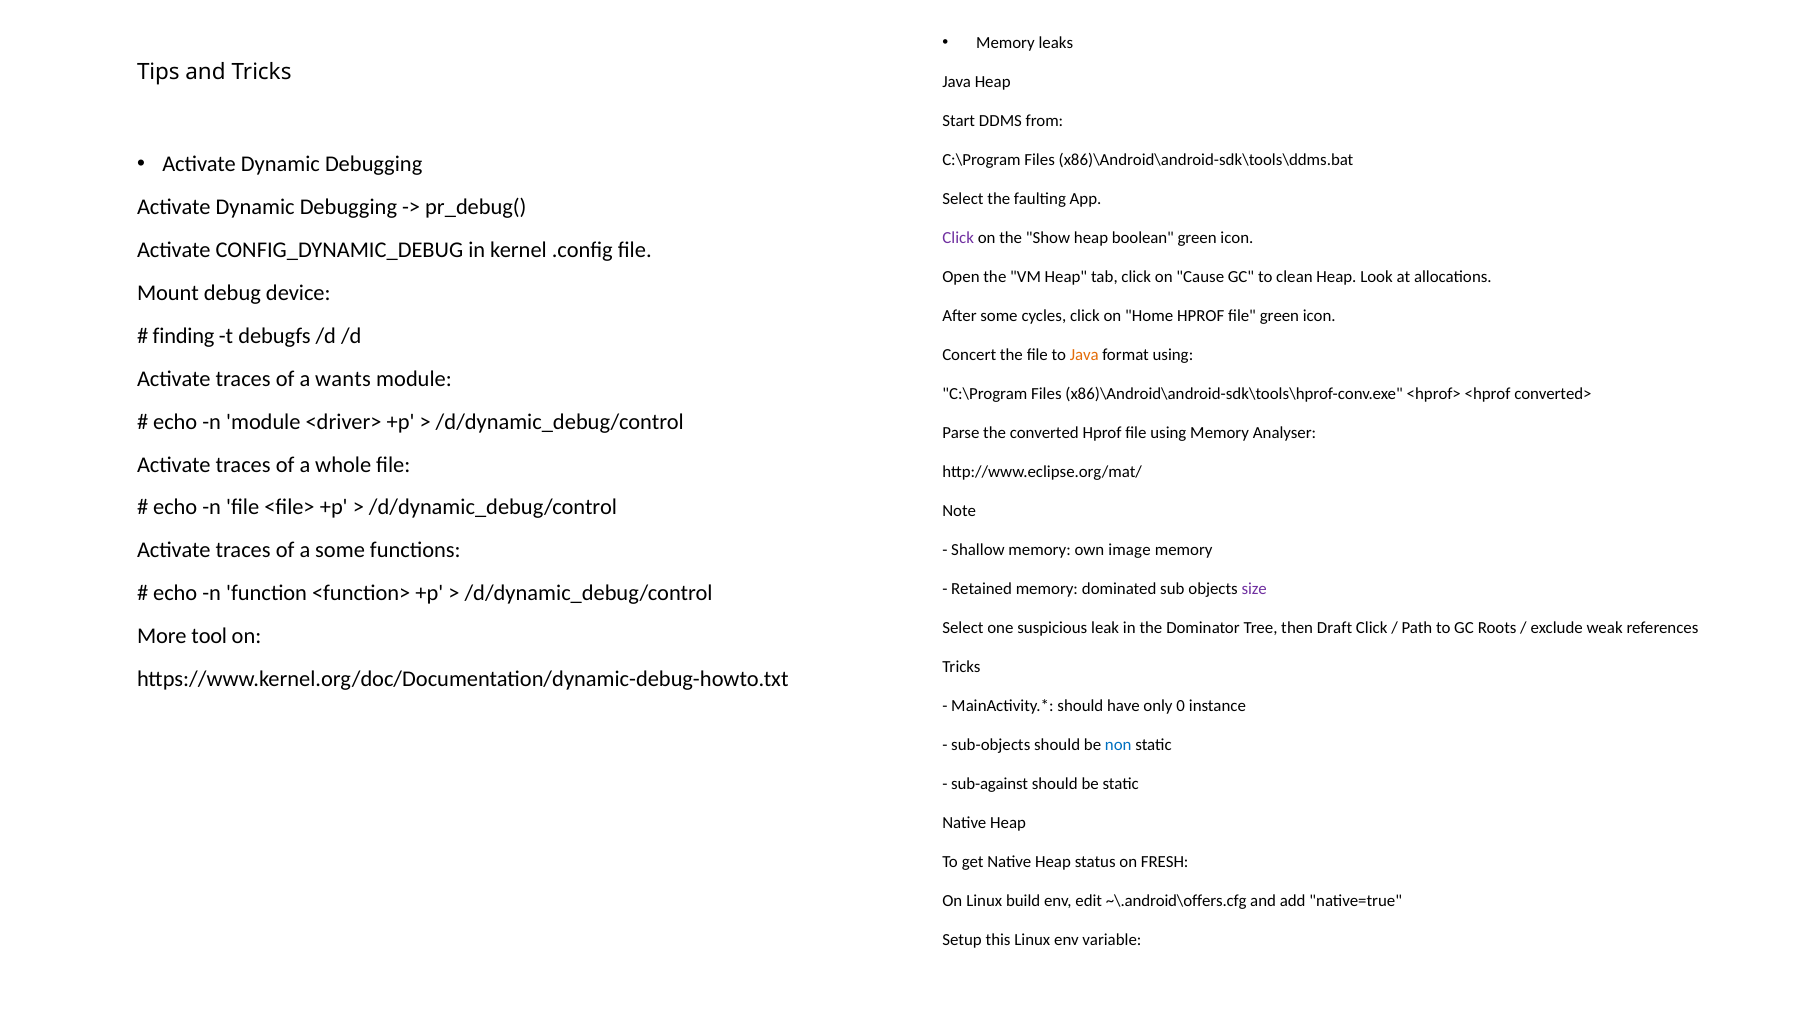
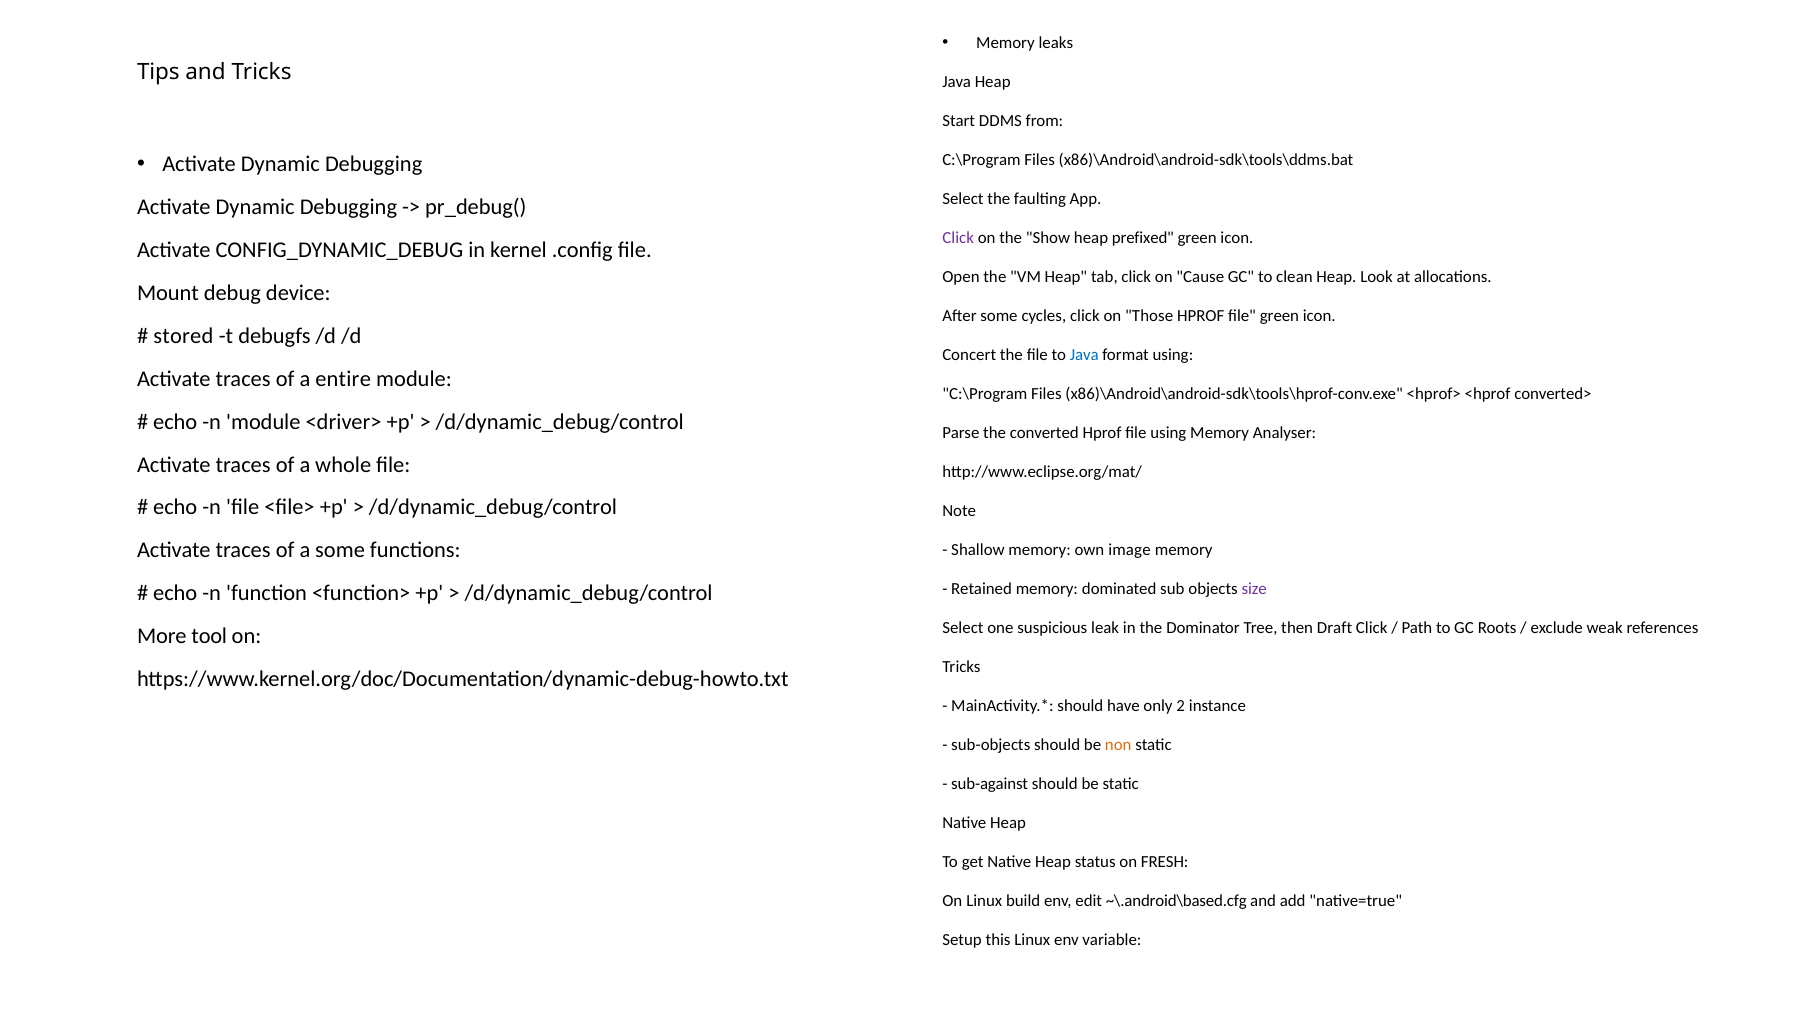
boolean: boolean -> prefixed (1143, 238)
Home: Home -> Those (1149, 316)
finding: finding -> stored (183, 336)
Java colour: orange -> blue (1084, 355)
wants: wants -> entire (343, 379)
0: 0 -> 2 (1181, 706)
non colour: blue -> orange (1118, 745)
~\.android\offers.cfg: ~\.android\offers.cfg -> ~\.android\based.cfg (1176, 901)
